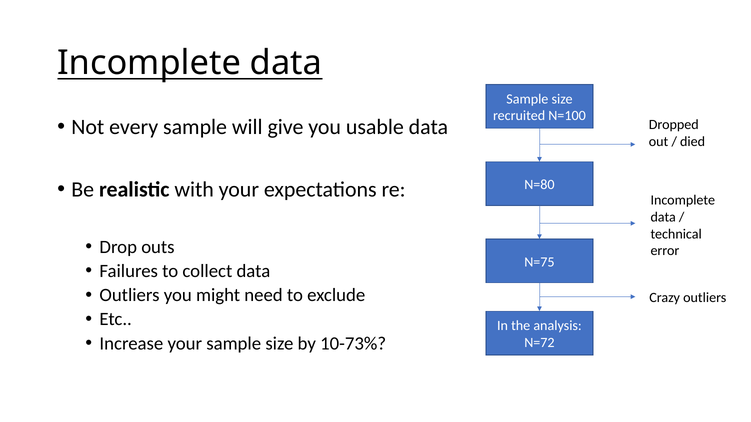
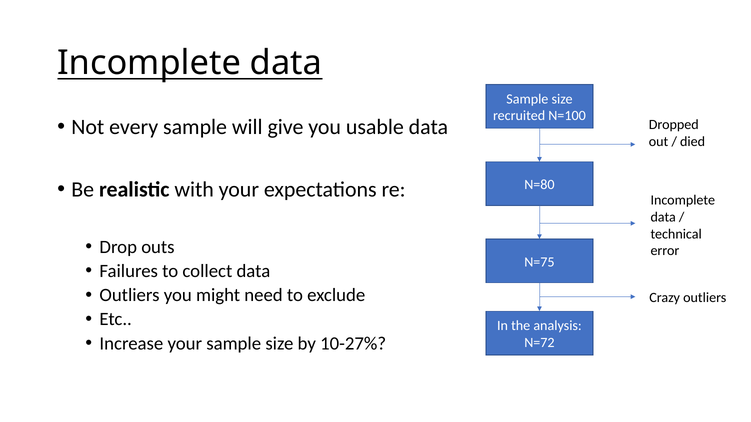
10-73%: 10-73% -> 10-27% (353, 344)
